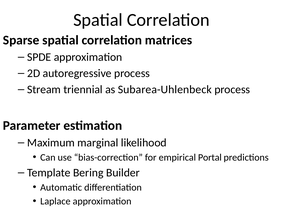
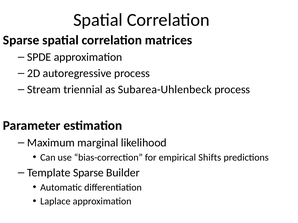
Portal: Portal -> Shifts (210, 158)
Template Bering: Bering -> Sparse (88, 173)
